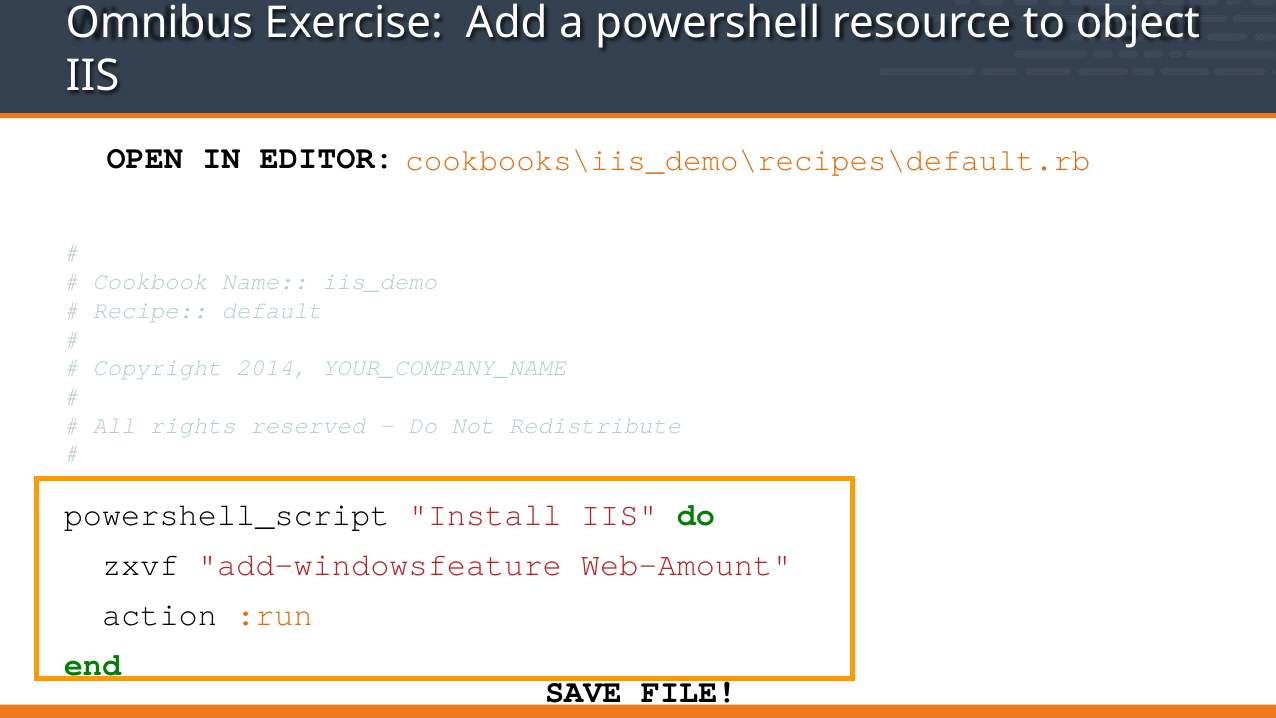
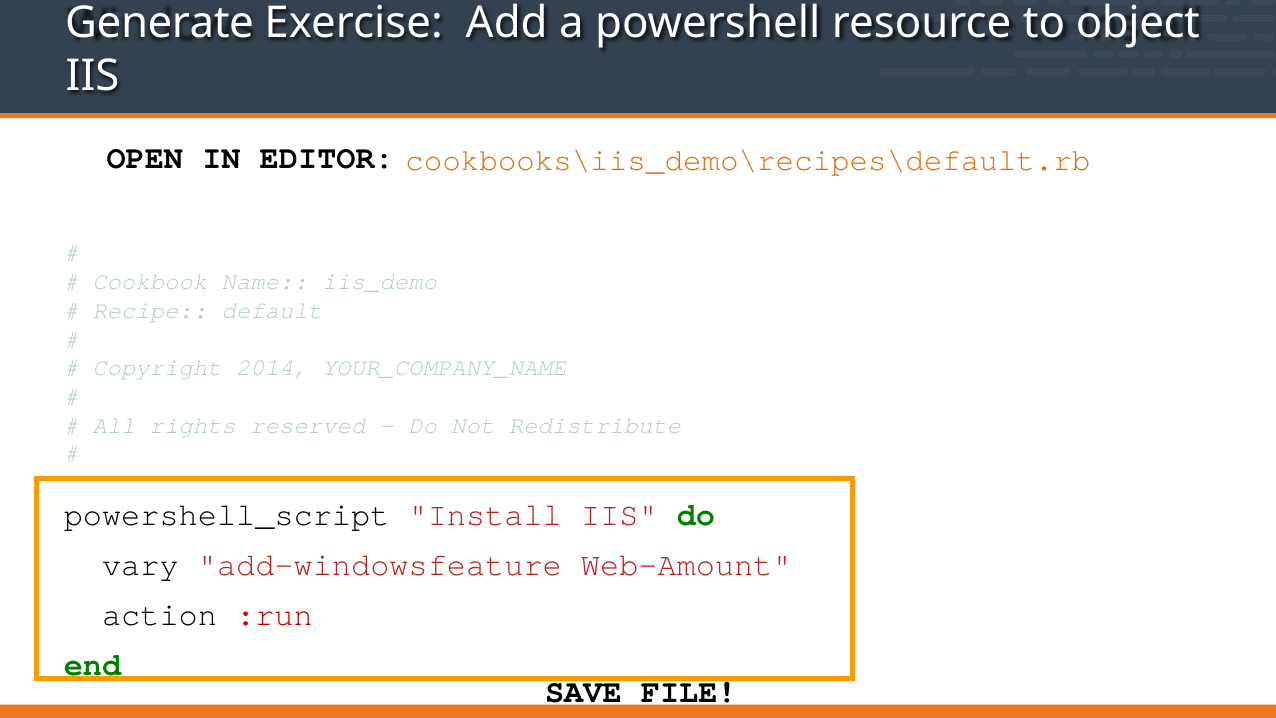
Omnibus: Omnibus -> Generate (160, 23)
zxvf: zxvf -> vary (140, 565)
:run colour: orange -> red (274, 615)
